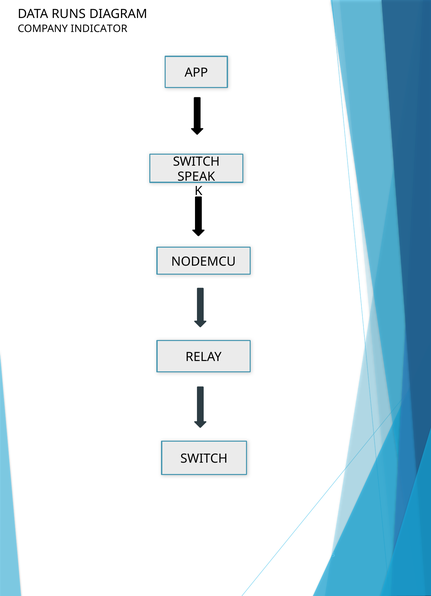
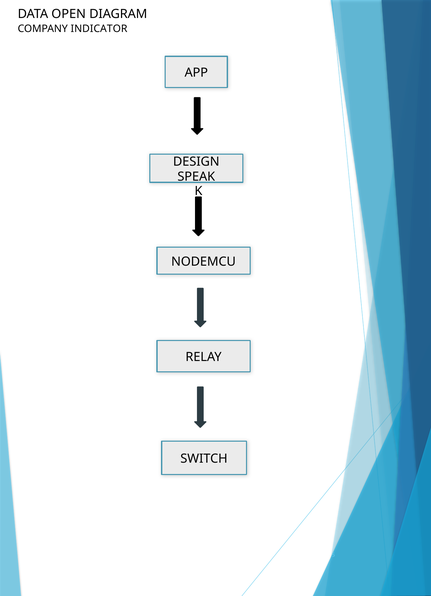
RUNS: RUNS -> OPEN (69, 14)
SWITCH: SWITCH -> DESIGN (196, 161)
